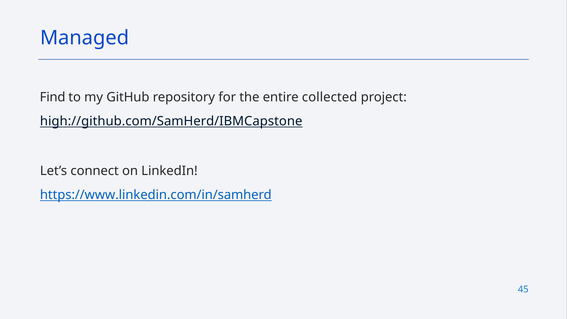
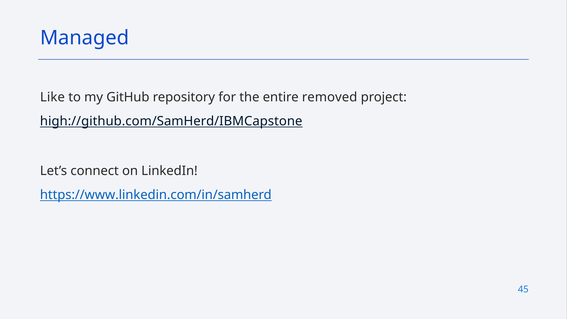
Find: Find -> Like (52, 97)
collected: collected -> removed (330, 97)
